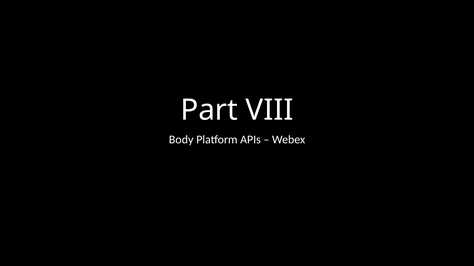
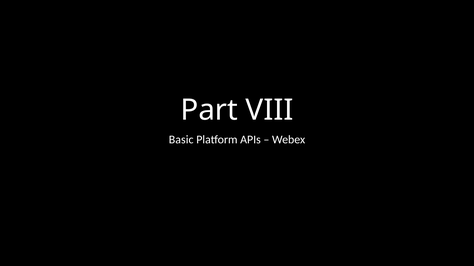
Body: Body -> Basic (181, 140)
